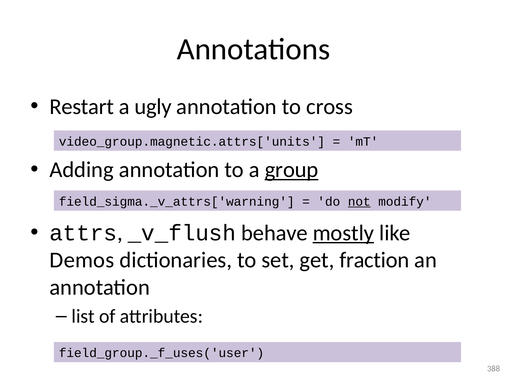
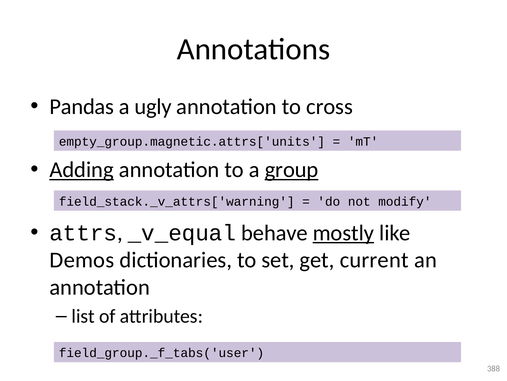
Restart: Restart -> Pandas (82, 106)
video_group.magnetic.attrs['units: video_group.magnetic.attrs['units -> empty_group.magnetic.attrs['units (192, 141)
Adding underline: none -> present (82, 169)
field_sigma._v_attrs['warning: field_sigma._v_attrs['warning -> field_stack._v_attrs['warning (177, 201)
not underline: present -> none (359, 201)
_v_flush: _v_flush -> _v_equal (182, 233)
fraction: fraction -> current (374, 260)
field_group._f_uses('user: field_group._f_uses('user -> field_group._f_tabs('user (162, 352)
